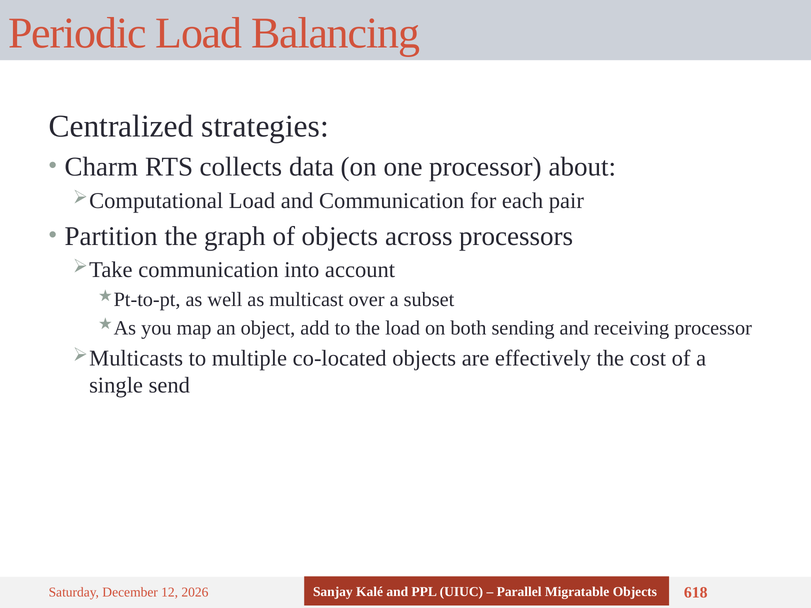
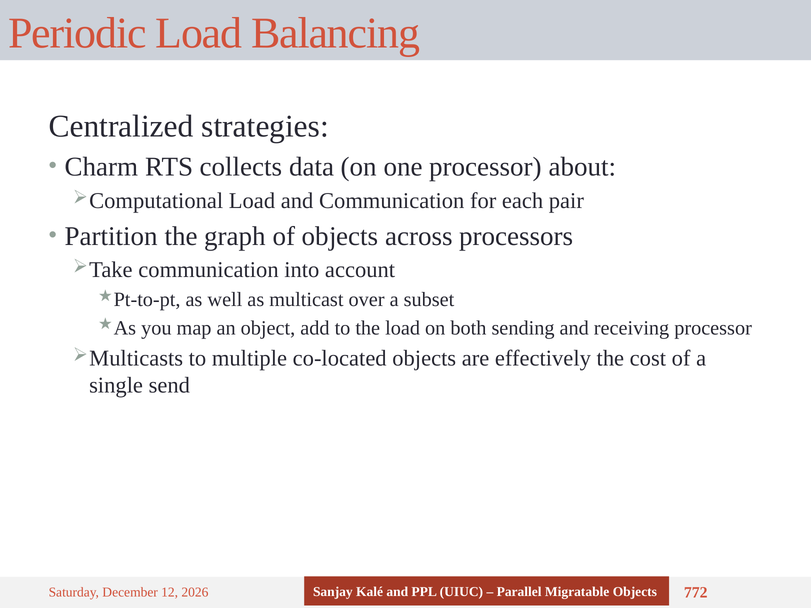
618: 618 -> 772 (696, 593)
